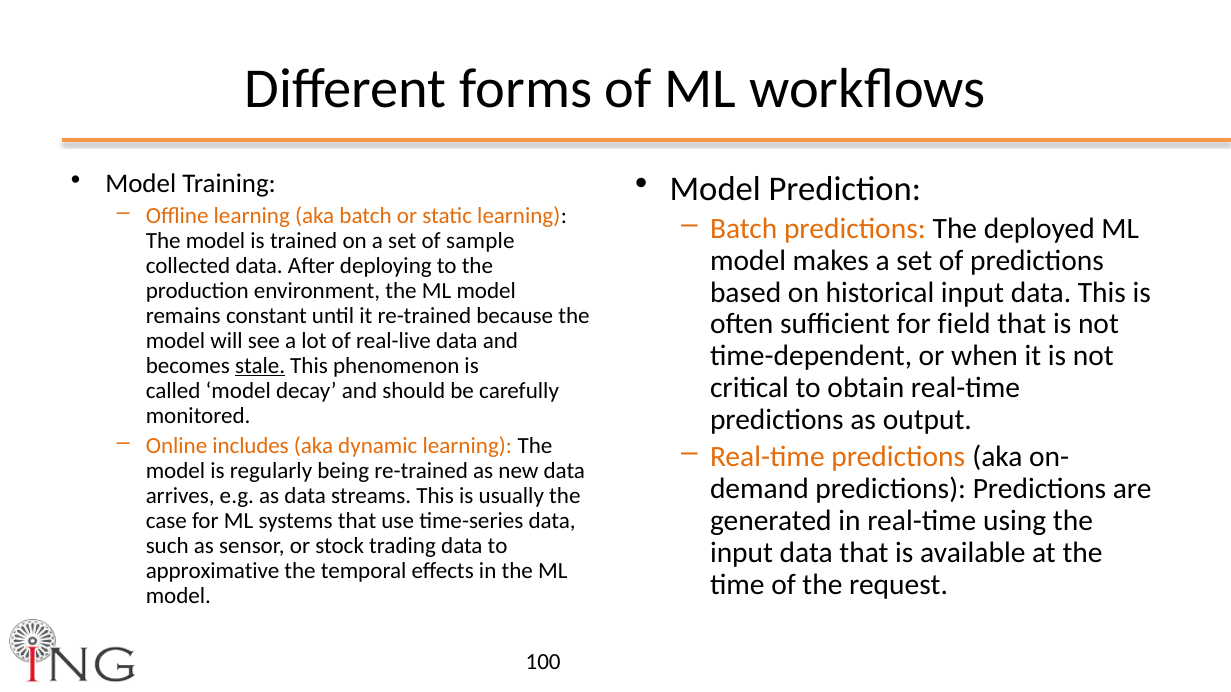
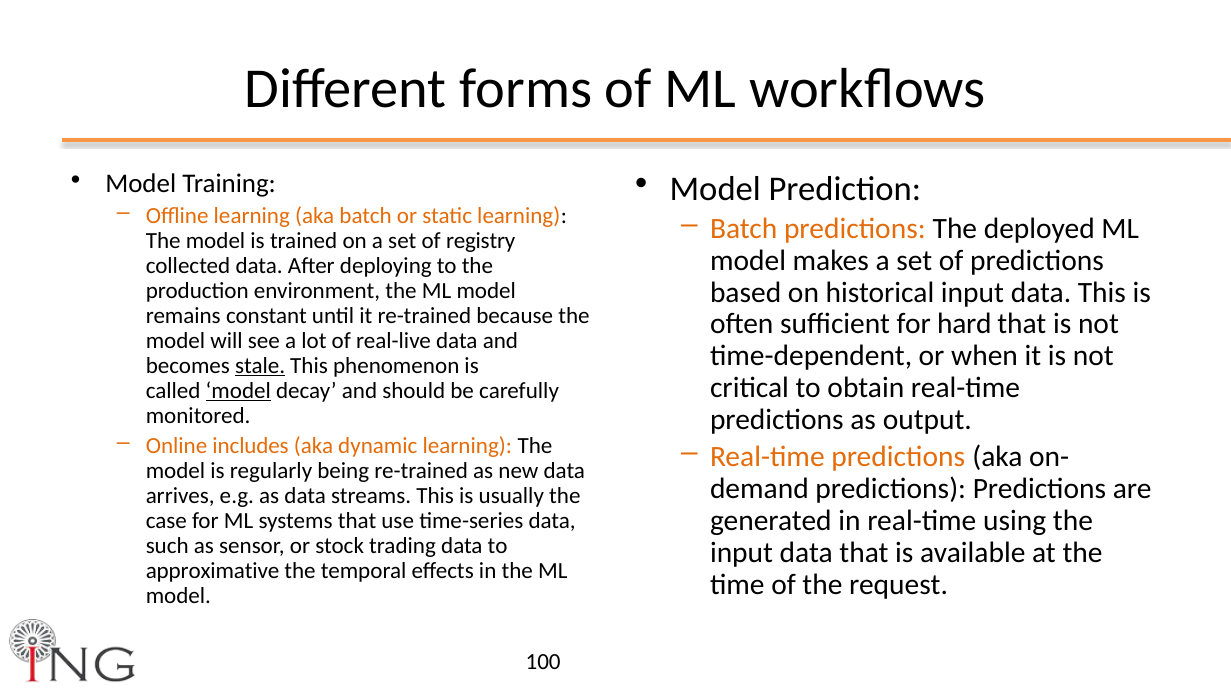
sample: sample -> registry (481, 241)
field: field -> hard (964, 324)
model underline: none -> present (238, 391)
